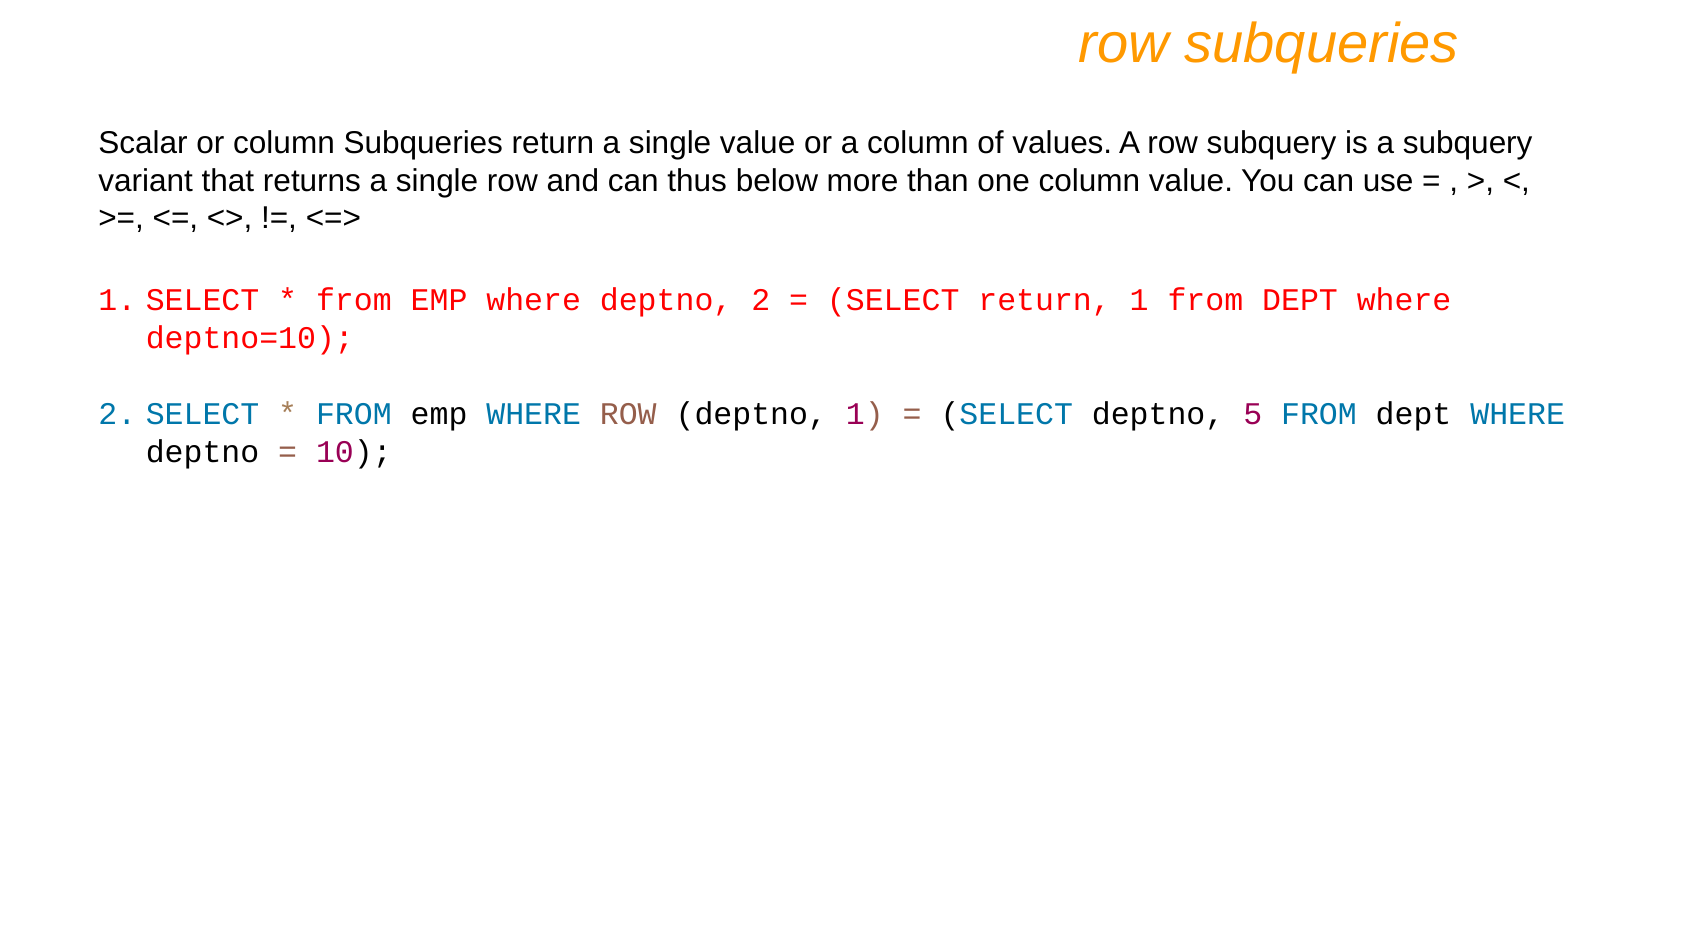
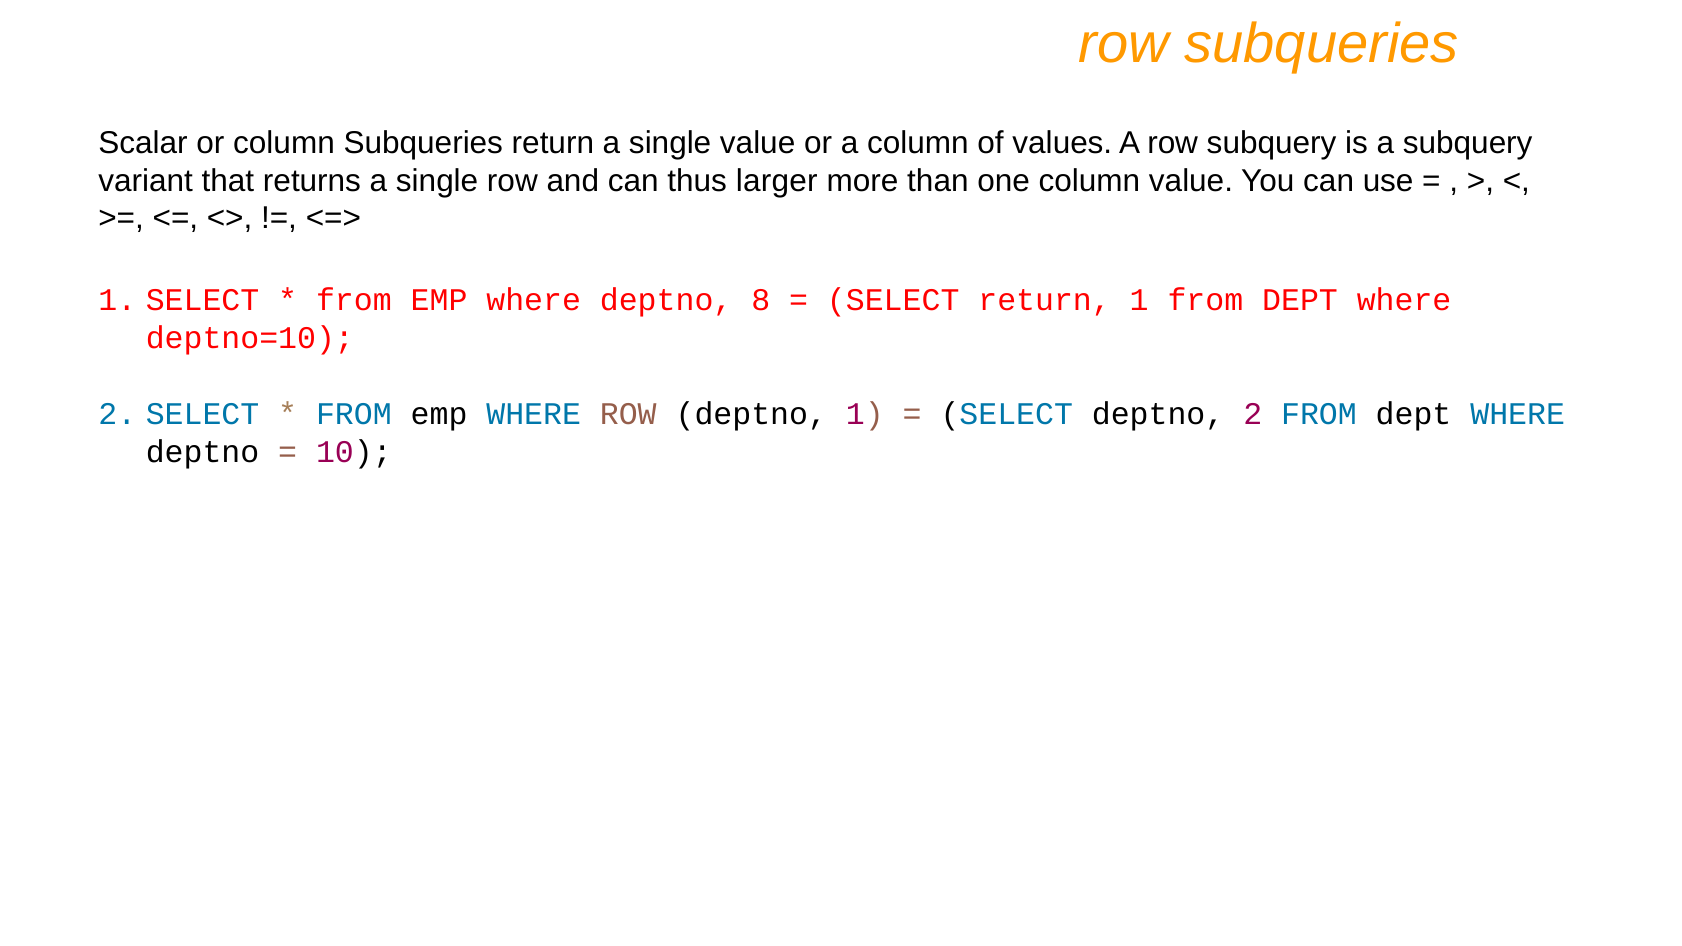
below: below -> larger (777, 181)
deptno 2: 2 -> 8 (761, 301)
deptno 5: 5 -> 2 (1253, 414)
